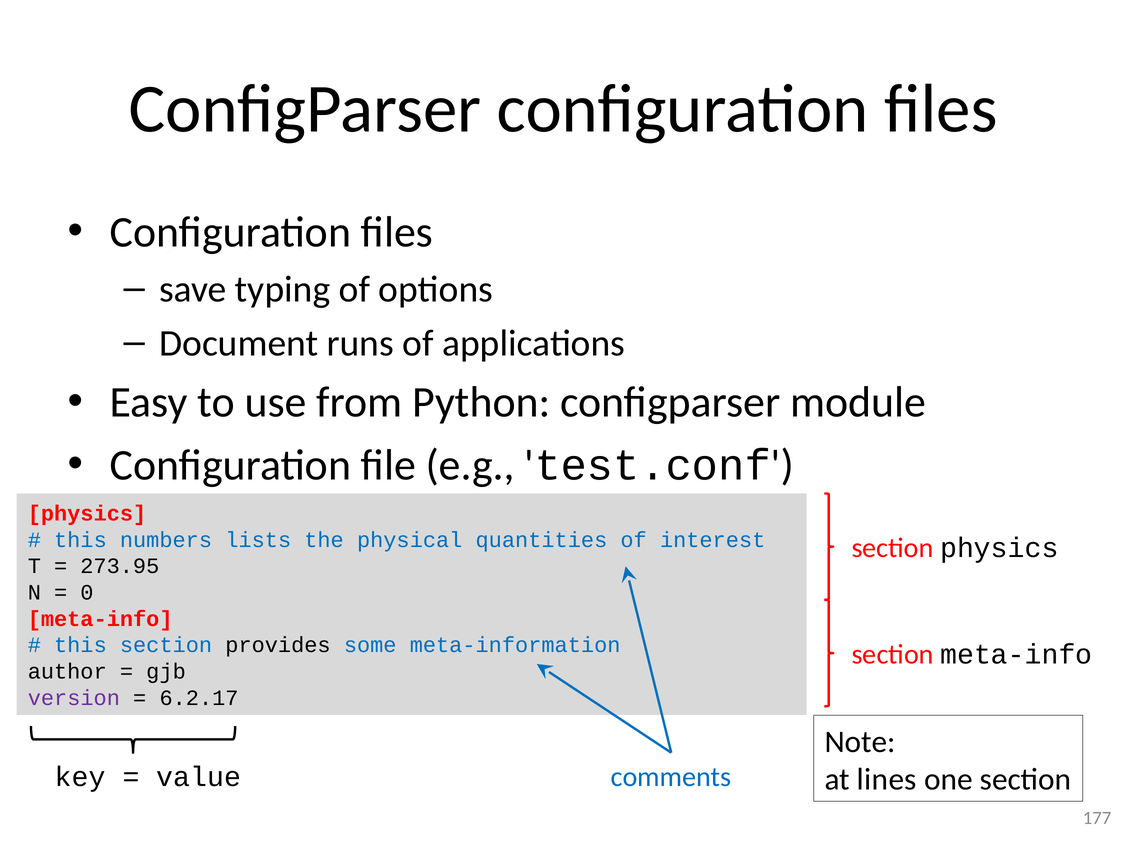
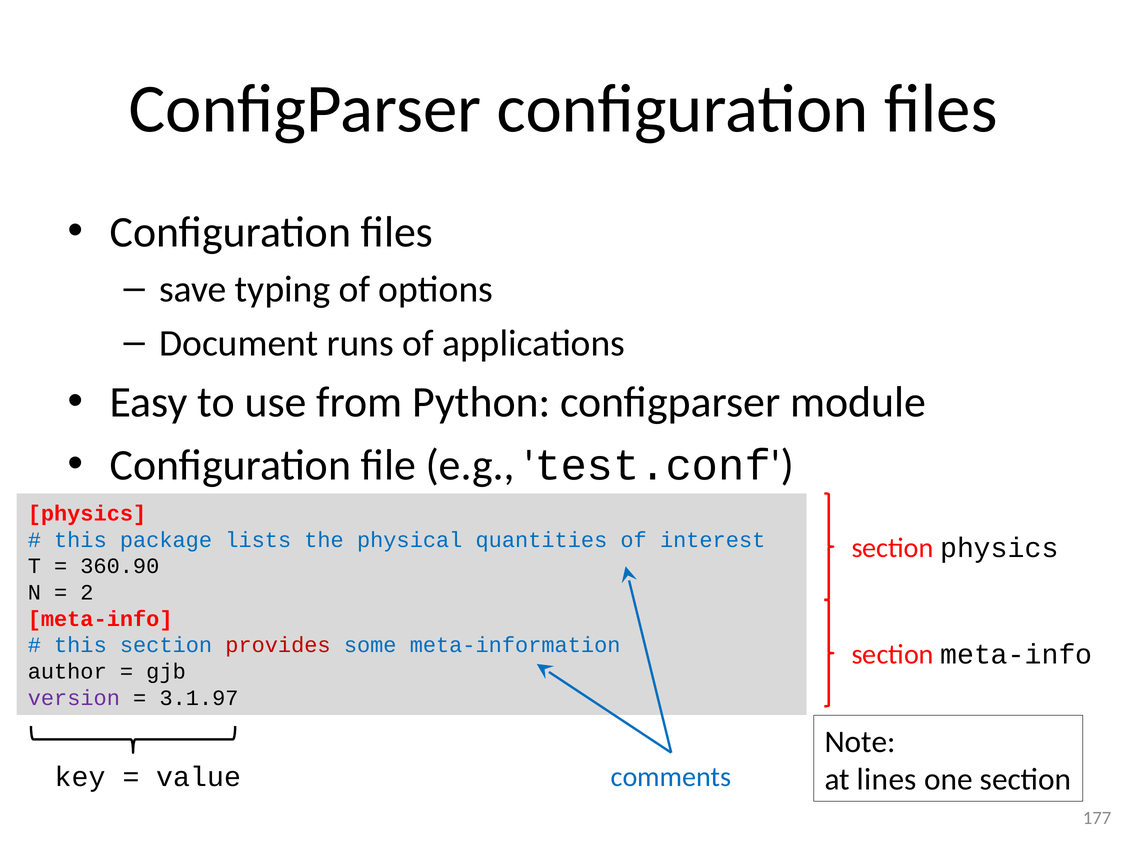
numbers: numbers -> package (166, 540)
273.95: 273.95 -> 360.90 (120, 566)
0: 0 -> 2 (87, 593)
provides colour: black -> red (278, 645)
6.2.17: 6.2.17 -> 3.1.97 (199, 698)
